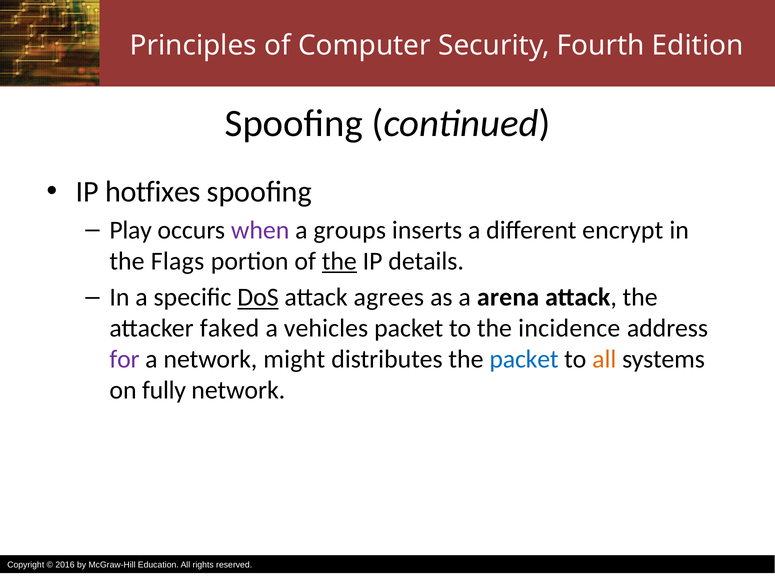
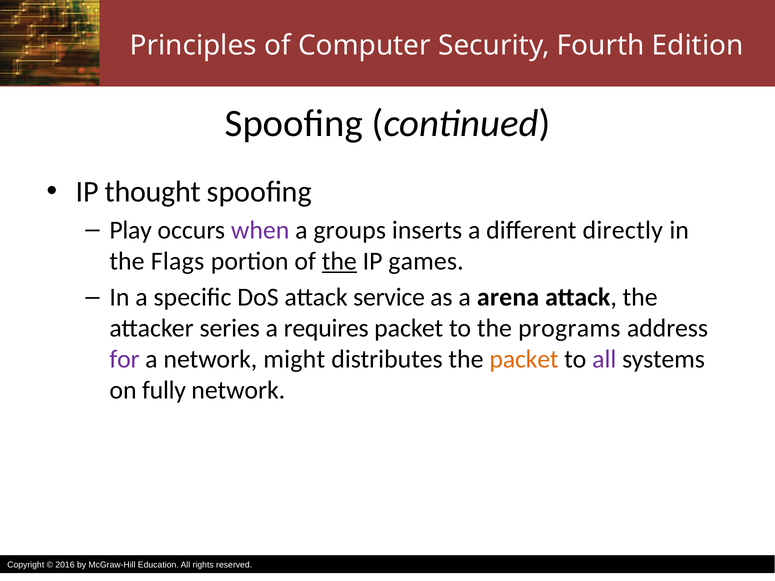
hotfixes: hotfixes -> thought (153, 192)
encrypt: encrypt -> directly (623, 230)
details: details -> games (426, 261)
DoS underline: present -> none (258, 298)
agrees: agrees -> service (389, 298)
faked: faked -> series (230, 329)
vehicles: vehicles -> requires (326, 329)
incidence: incidence -> programs (569, 329)
packet colour: blue -> orange (524, 360)
all colour: orange -> purple (604, 360)
